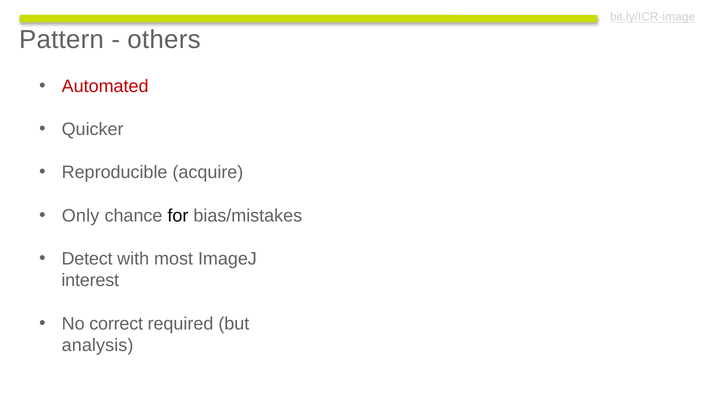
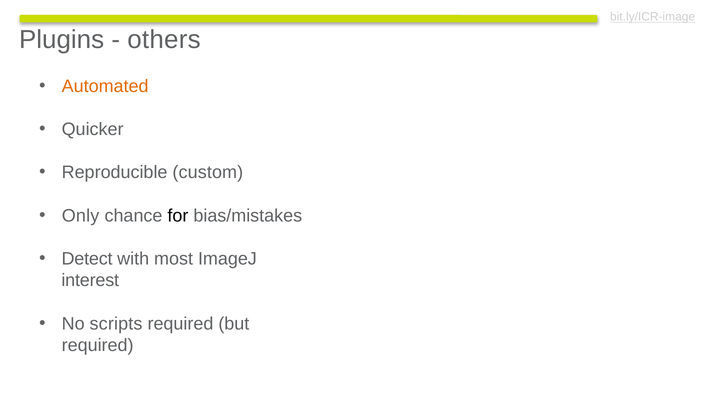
Pattern: Pattern -> Plugins (62, 40)
Automated colour: red -> orange (105, 86)
acquire: acquire -> custom (208, 172)
correct: correct -> scripts (116, 323)
analysis: analysis -> required (98, 345)
